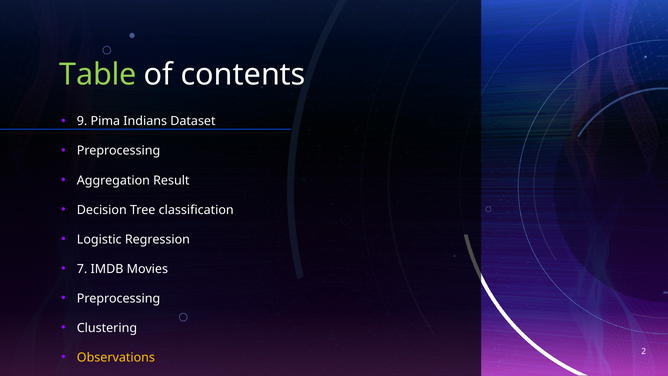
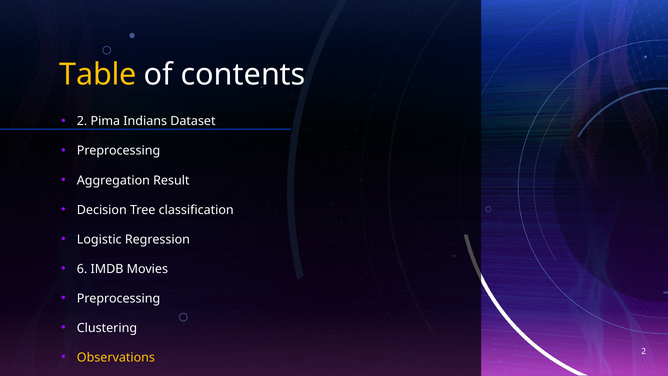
Table colour: light green -> yellow (98, 75)
9: 9 -> 2 (82, 121)
7: 7 -> 6 (82, 269)
